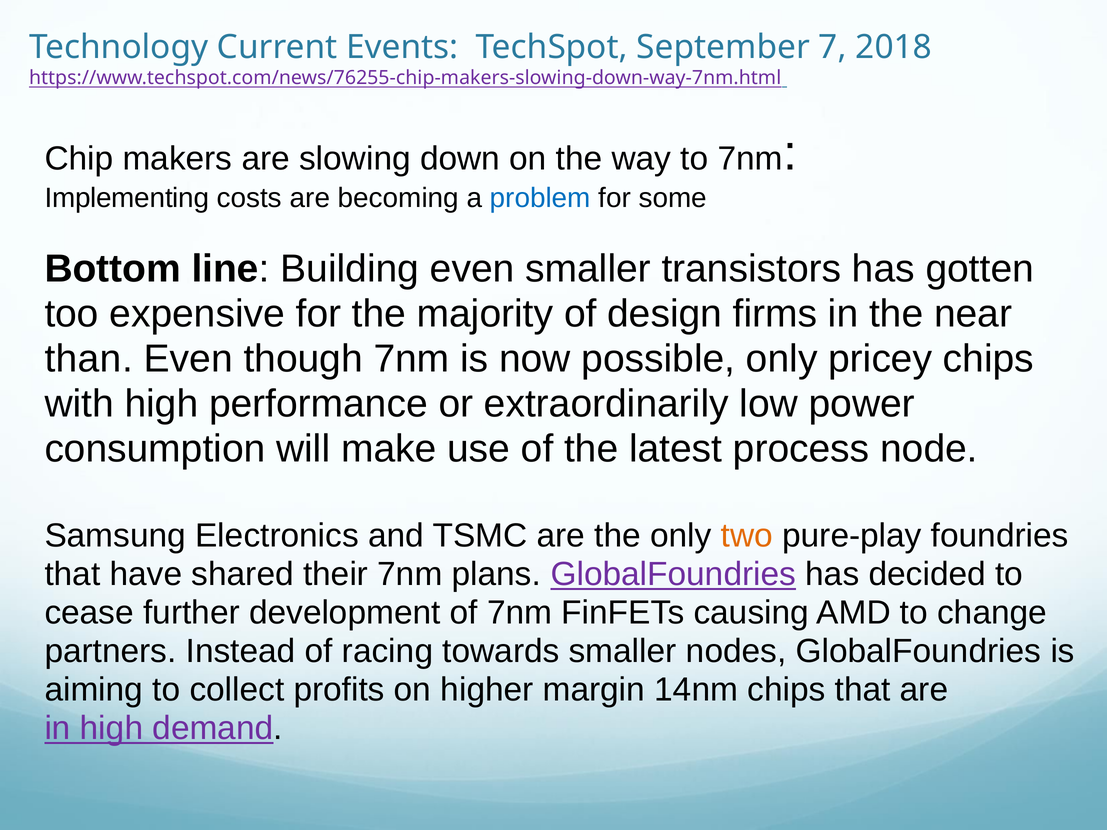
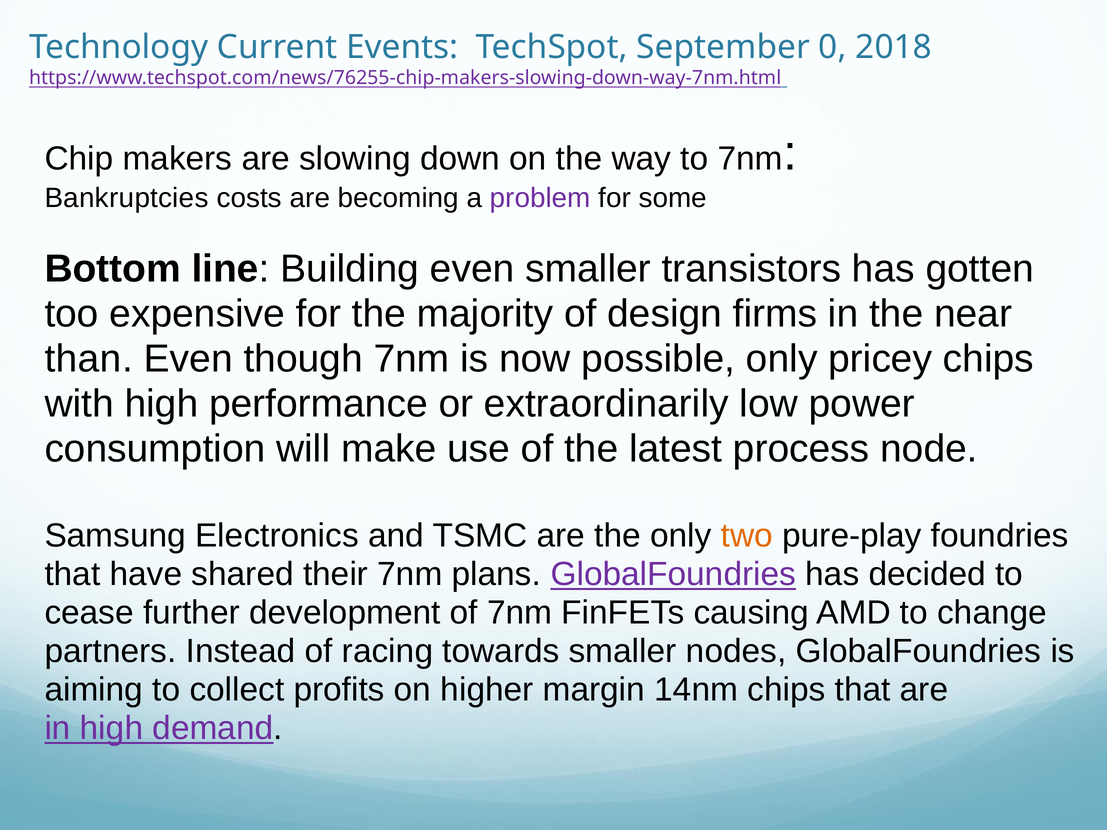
7: 7 -> 0 (833, 47)
Implementing: Implementing -> Bankruptcies (127, 198)
problem colour: blue -> purple (540, 198)
